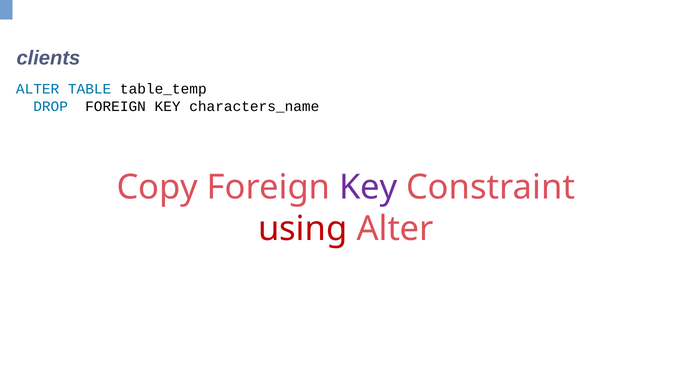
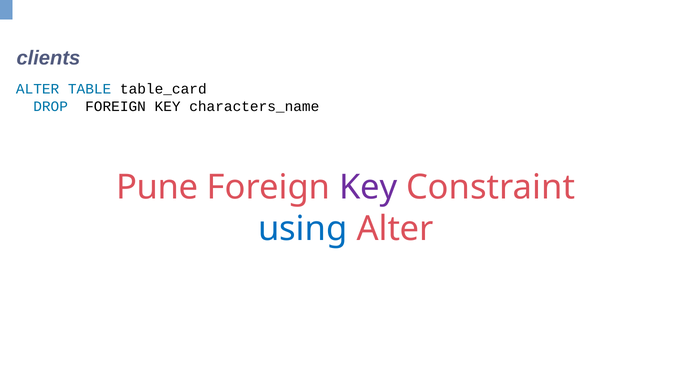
table_temp: table_temp -> table_card (163, 89)
Copy: Copy -> Pune (157, 188)
using colour: red -> blue (303, 229)
